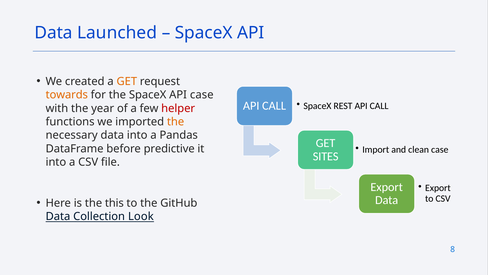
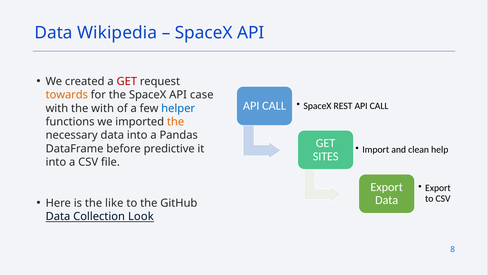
Launched: Launched -> Wikipedia (117, 33)
GET colour: orange -> red (127, 81)
the year: year -> with (103, 108)
helper colour: red -> blue (178, 108)
case: case -> help (440, 149)
this: this -> like (114, 203)
